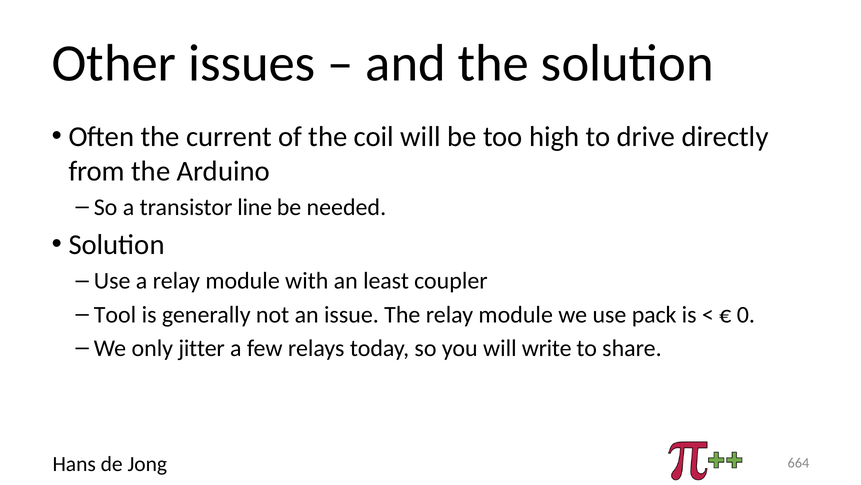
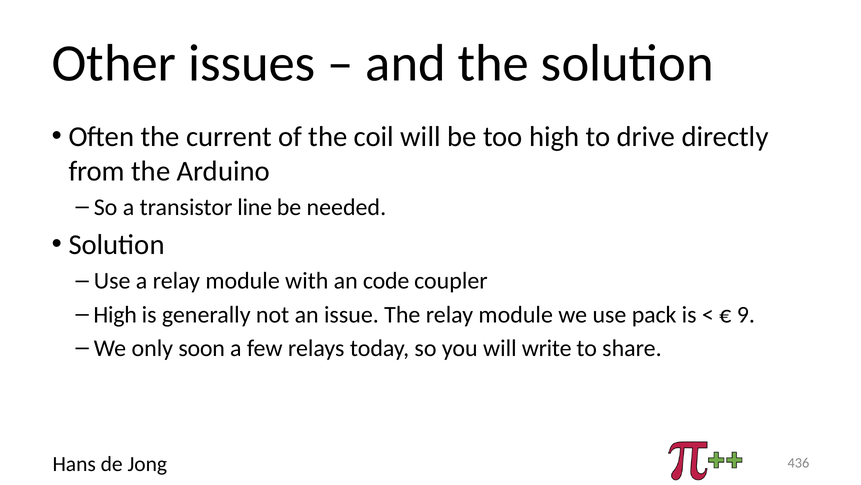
least: least -> code (386, 281)
Tool: Tool -> High (115, 314)
0: 0 -> 9 (746, 314)
jitter: jitter -> soon (202, 348)
664: 664 -> 436 (798, 463)
